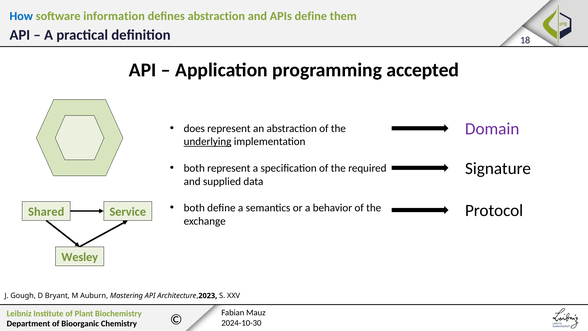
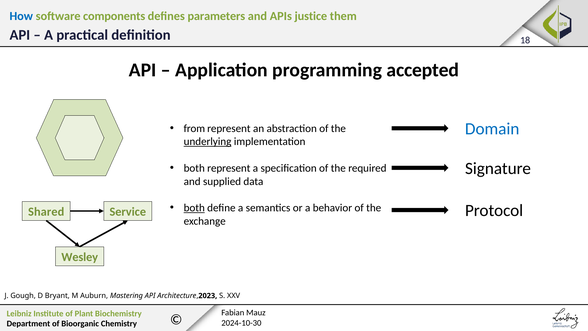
information: information -> components (114, 16)
defines abstraction: abstraction -> parameters (216, 16)
APIs define: define -> justice (311, 16)
Domain colour: purple -> blue (492, 129)
does: does -> from (194, 128)
both underline: none -> present (194, 208)
